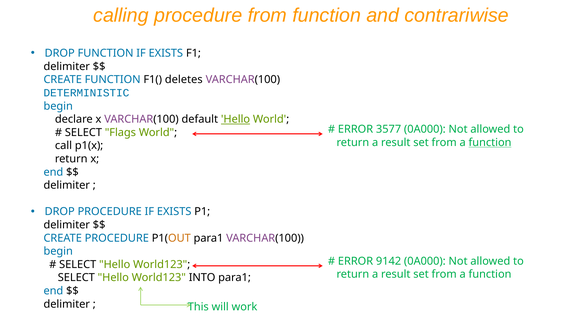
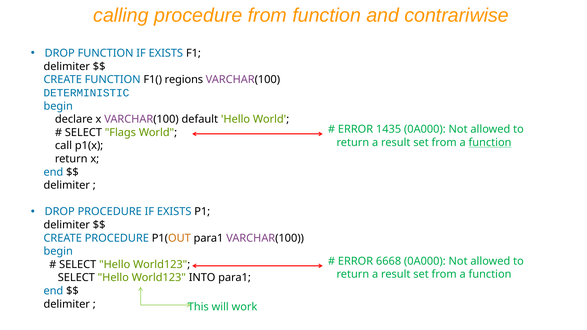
deletes: deletes -> regions (184, 80)
Hello underline: present -> none (236, 119)
3577: 3577 -> 1435 (389, 129)
9142: 9142 -> 6668 (389, 261)
